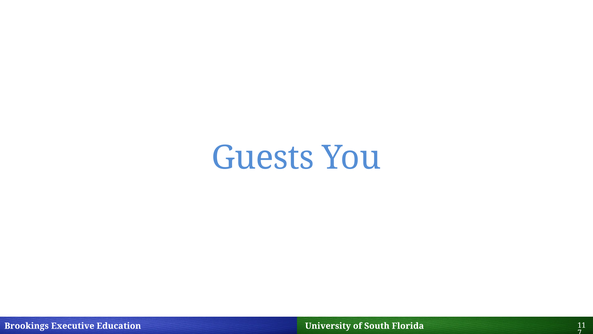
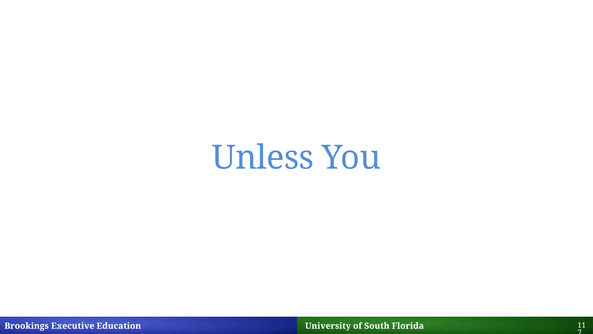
Guests: Guests -> Unless (263, 158)
